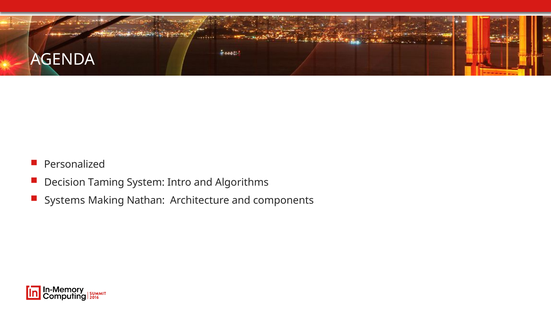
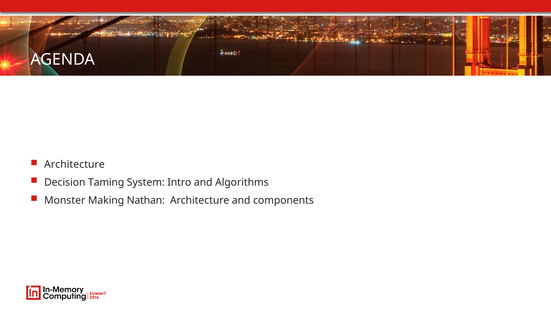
Personalized: Personalized -> Architecture (74, 164)
Systems: Systems -> Monster (65, 200)
